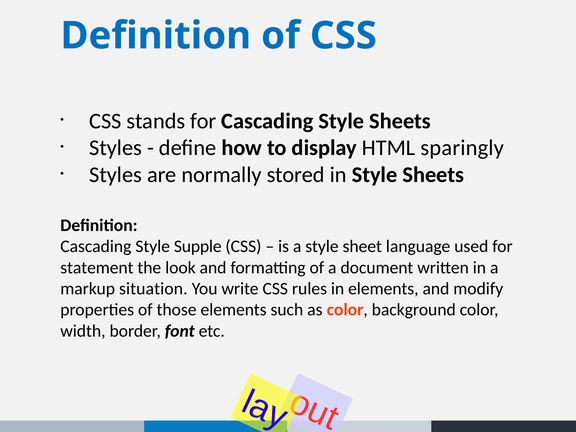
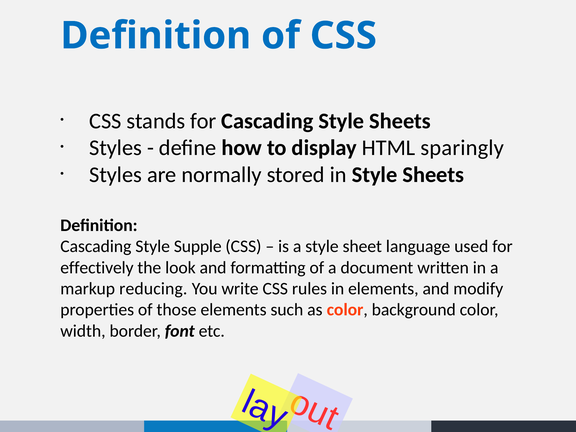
statement: statement -> effectively (97, 268)
situation: situation -> reducing (153, 289)
